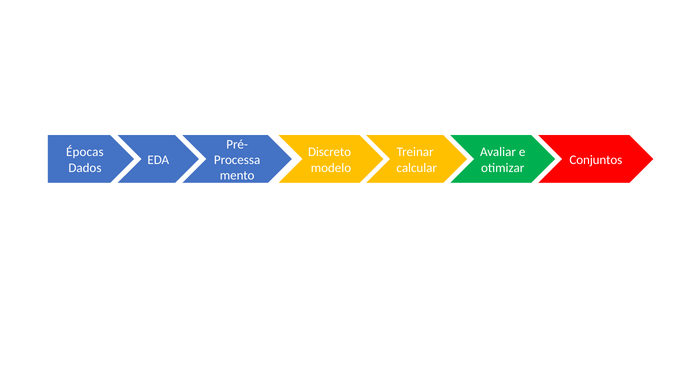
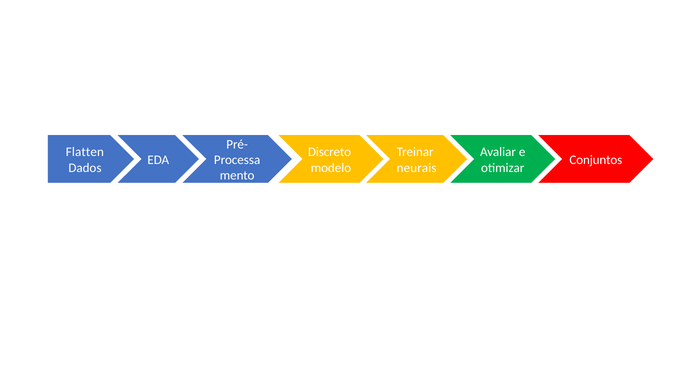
Épocas: Épocas -> Flatten (85, 152)
calcular: calcular -> neurais (417, 168)
